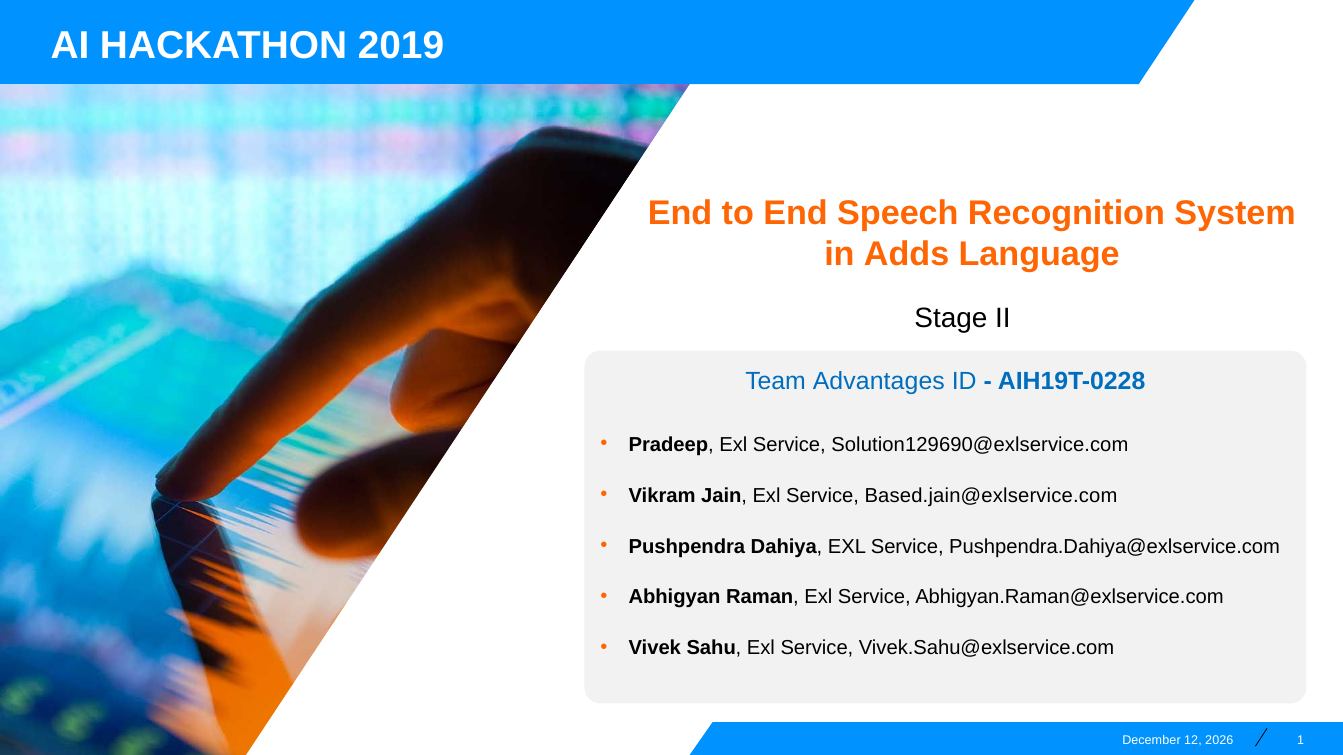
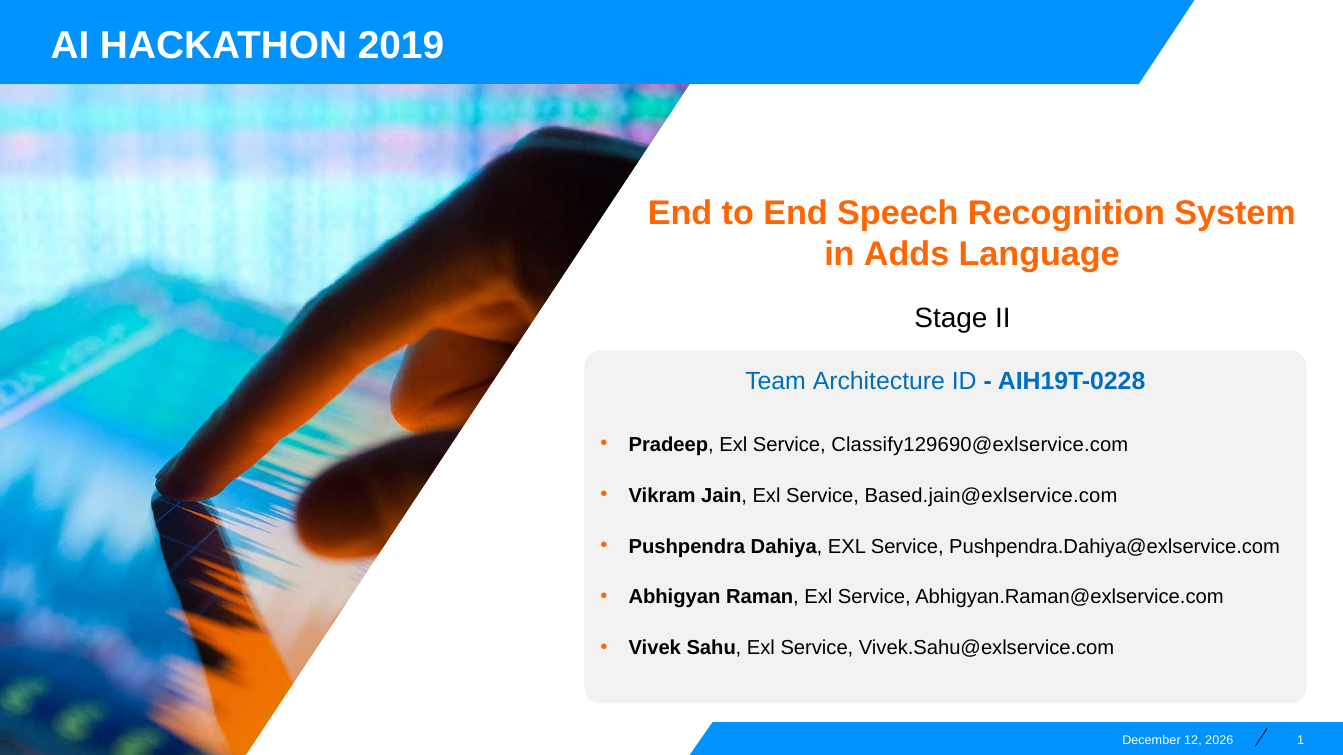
Advantages: Advantages -> Architecture (879, 382)
Solution129690@exlservice.com: Solution129690@exlservice.com -> Classify129690@exlservice.com (980, 445)
